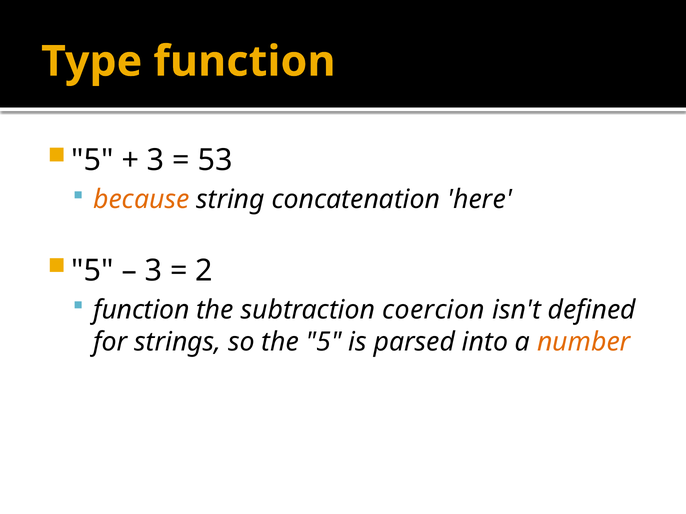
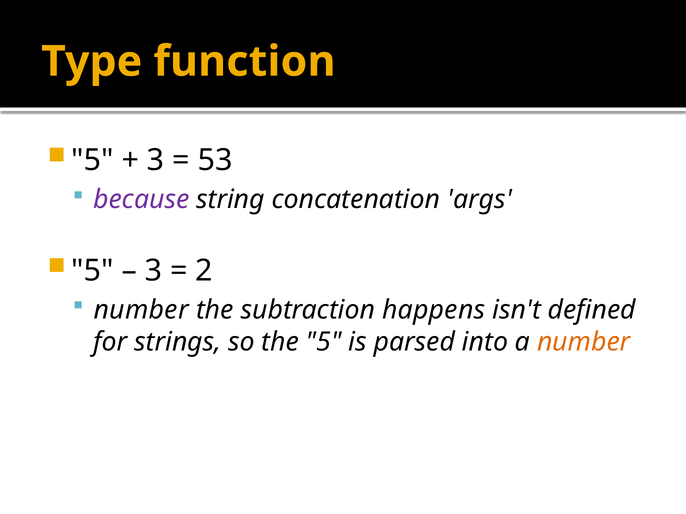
because colour: orange -> purple (141, 200)
here: here -> args (480, 200)
function: function -> number (141, 310)
coercion: coercion -> happens (434, 310)
